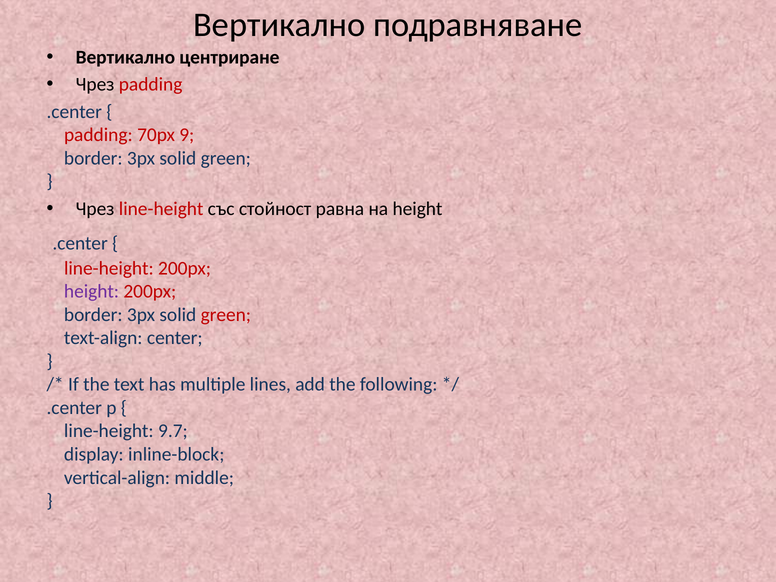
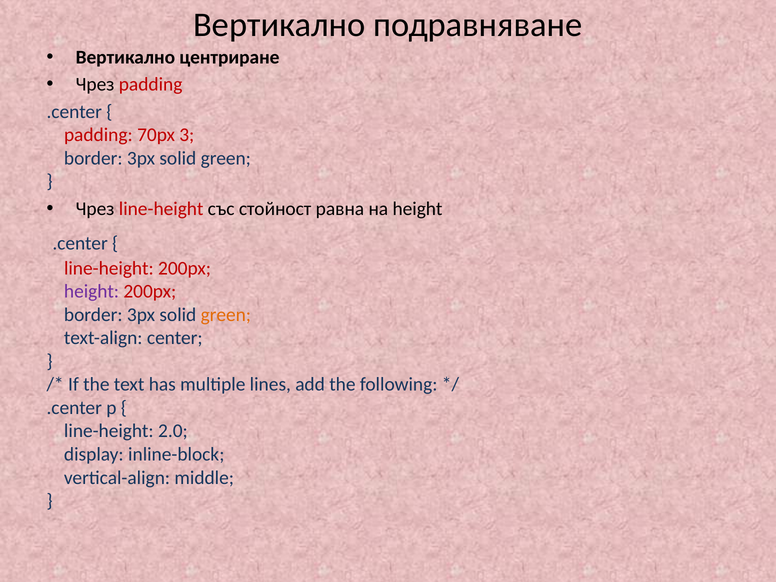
9: 9 -> 3 (187, 135)
green colour: red -> orange (226, 315)
9.7: 9.7 -> 2.0 (173, 431)
